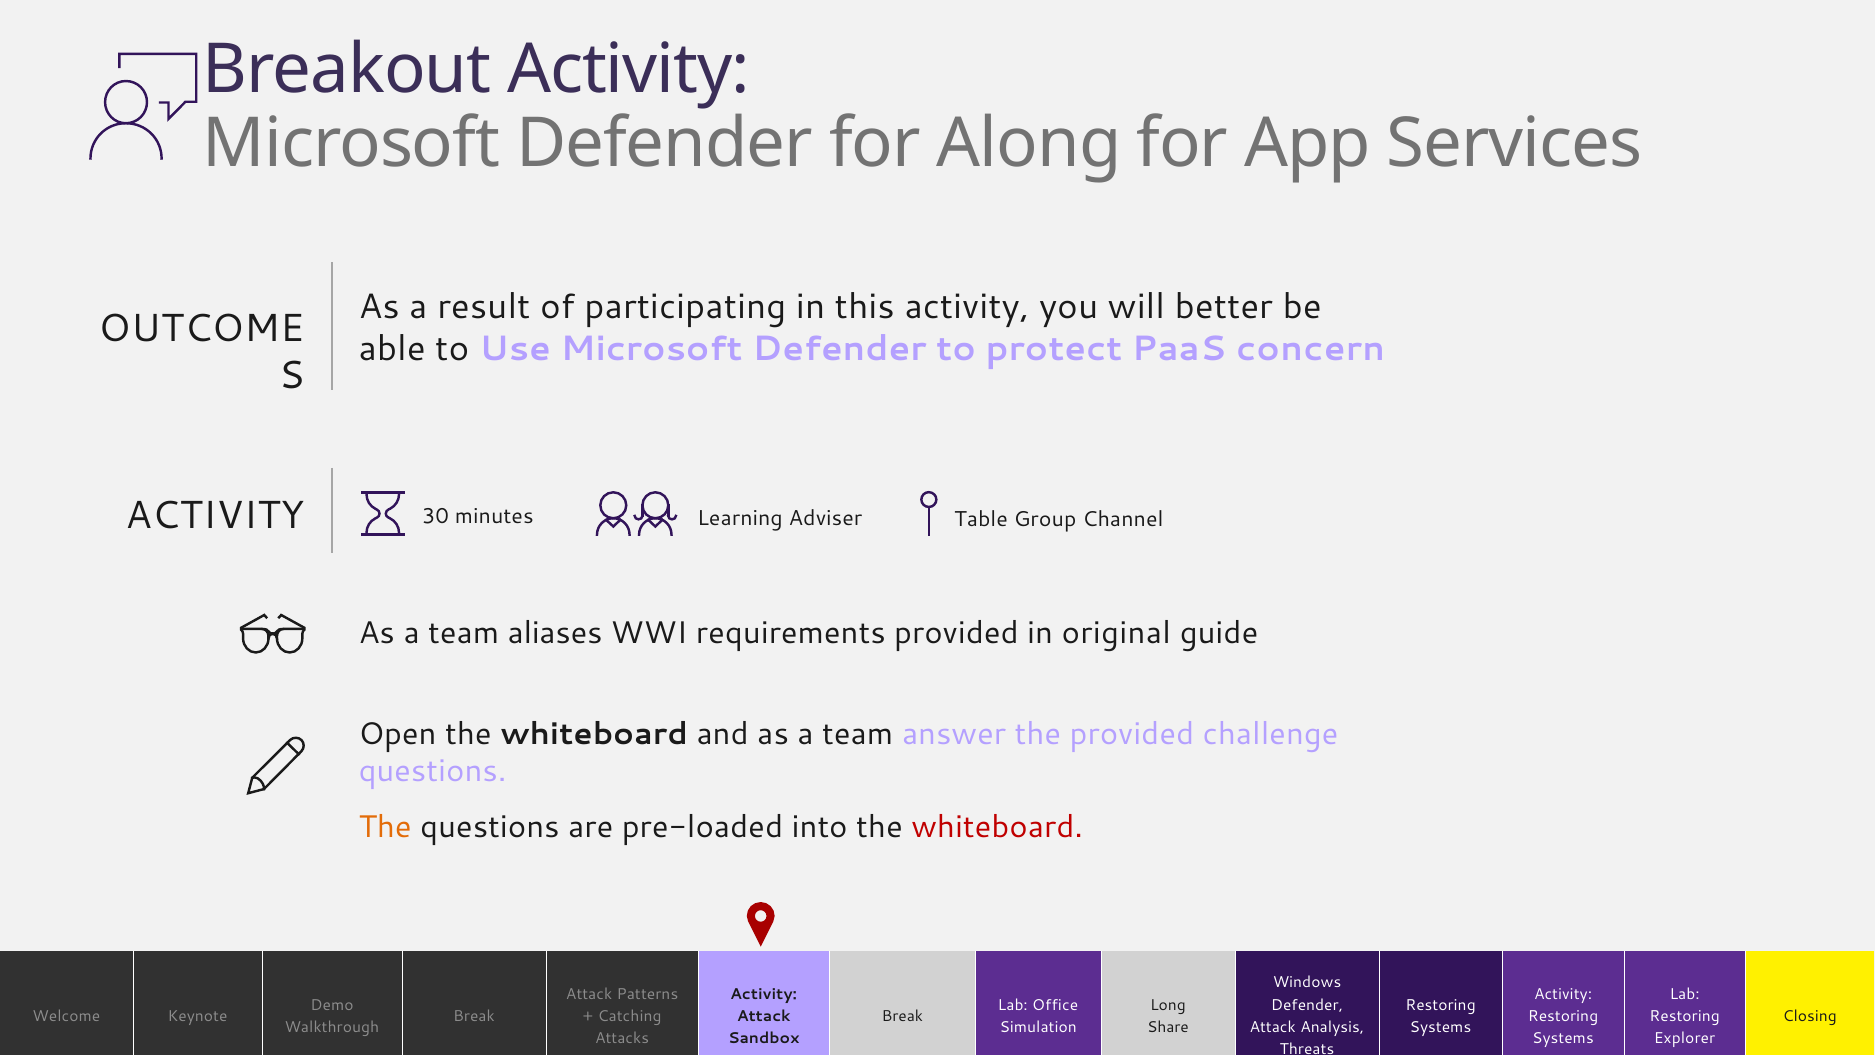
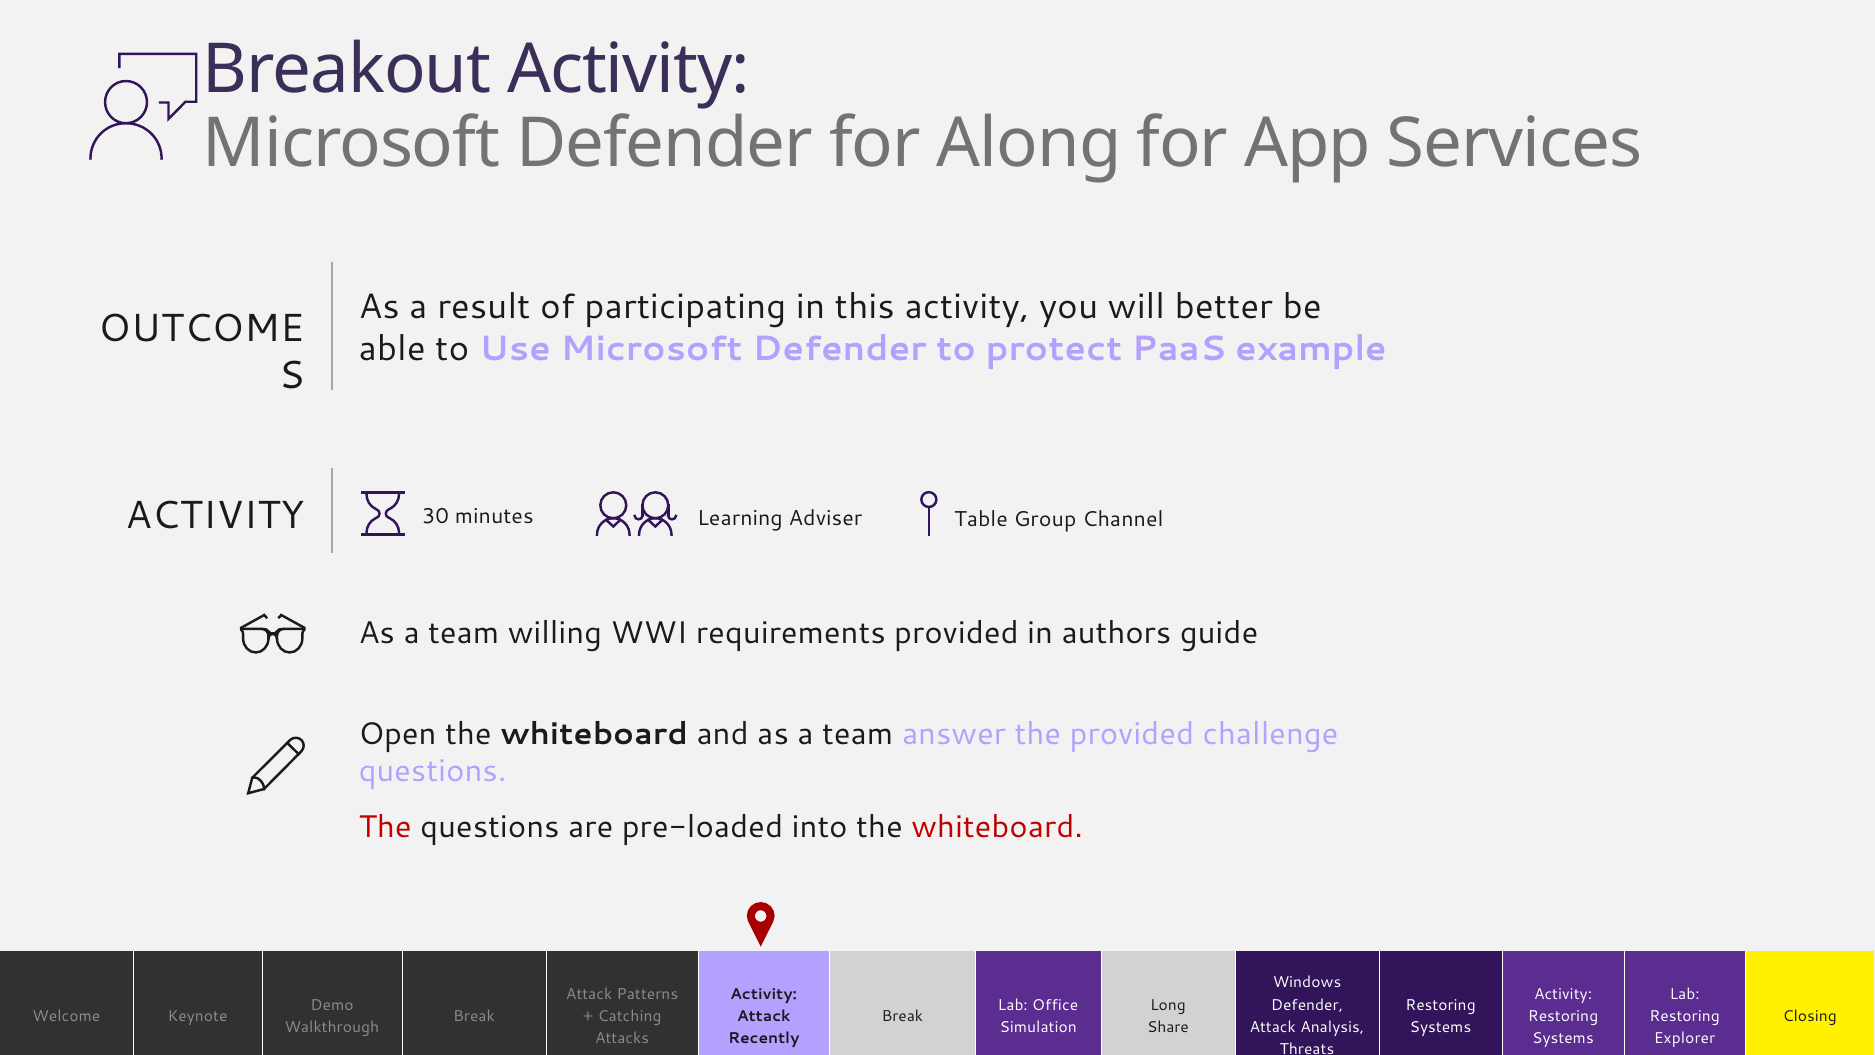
concern: concern -> example (1311, 349)
aliases: aliases -> willing (555, 633)
original: original -> authors (1116, 633)
The colour: orange -> red (385, 827)
Sandbox: Sandbox -> Recently (764, 1038)
